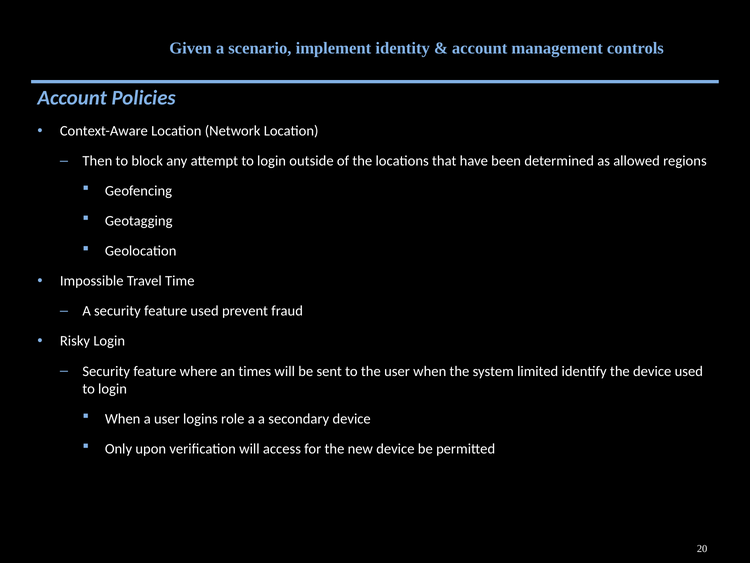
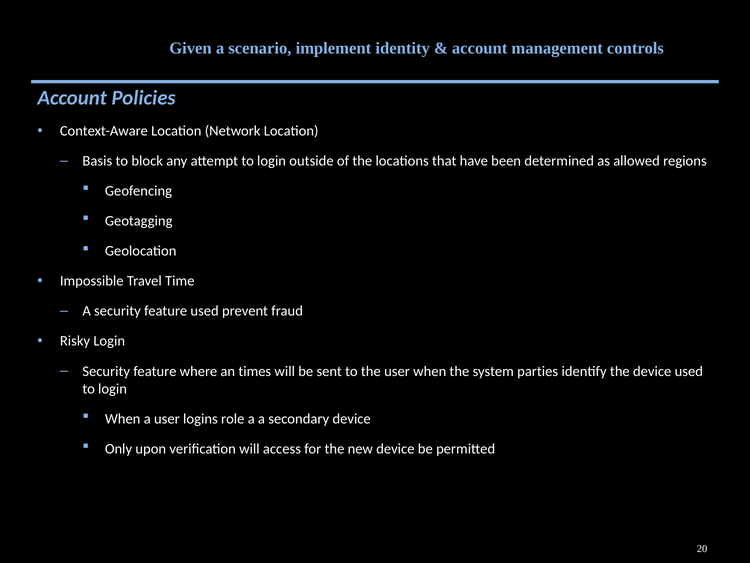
Then: Then -> Basis (97, 161)
limited: limited -> parties (538, 371)
